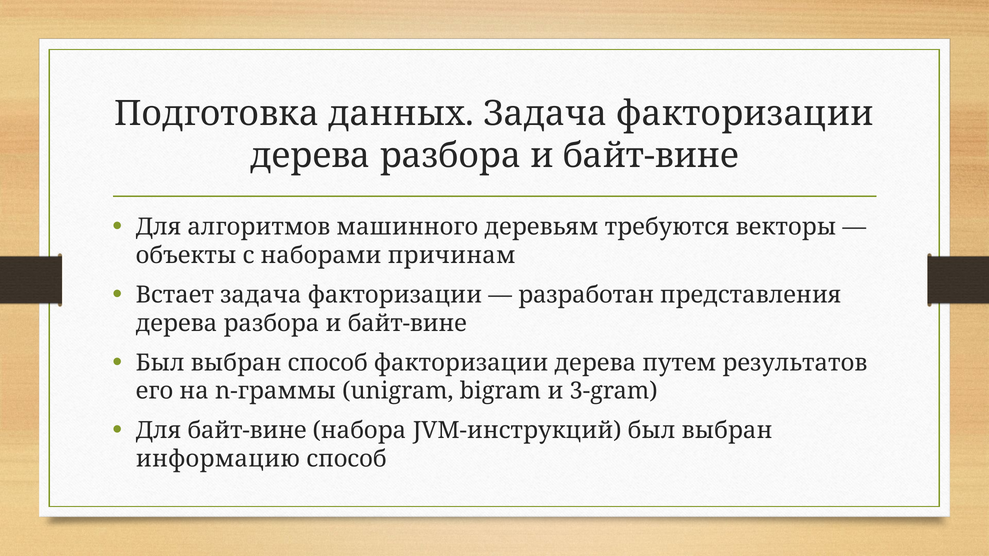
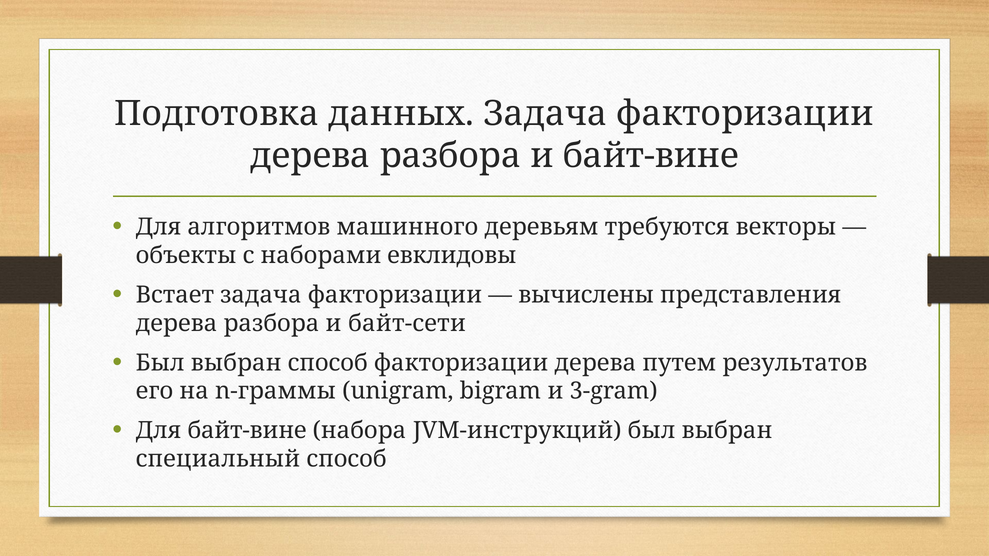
причинам: причинам -> евклидовы (452, 255)
разработан: разработан -> вычислены (586, 295)
байт-вине: байт-вине -> байт-сети (407, 323)
информацию: информацию -> специальный (218, 459)
